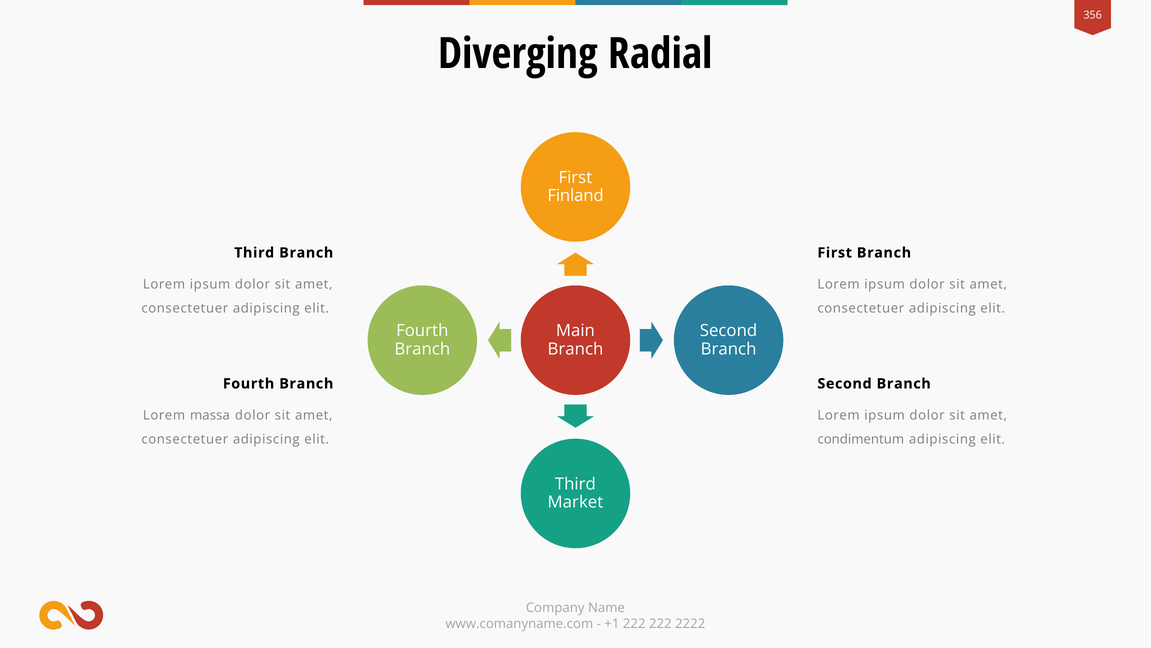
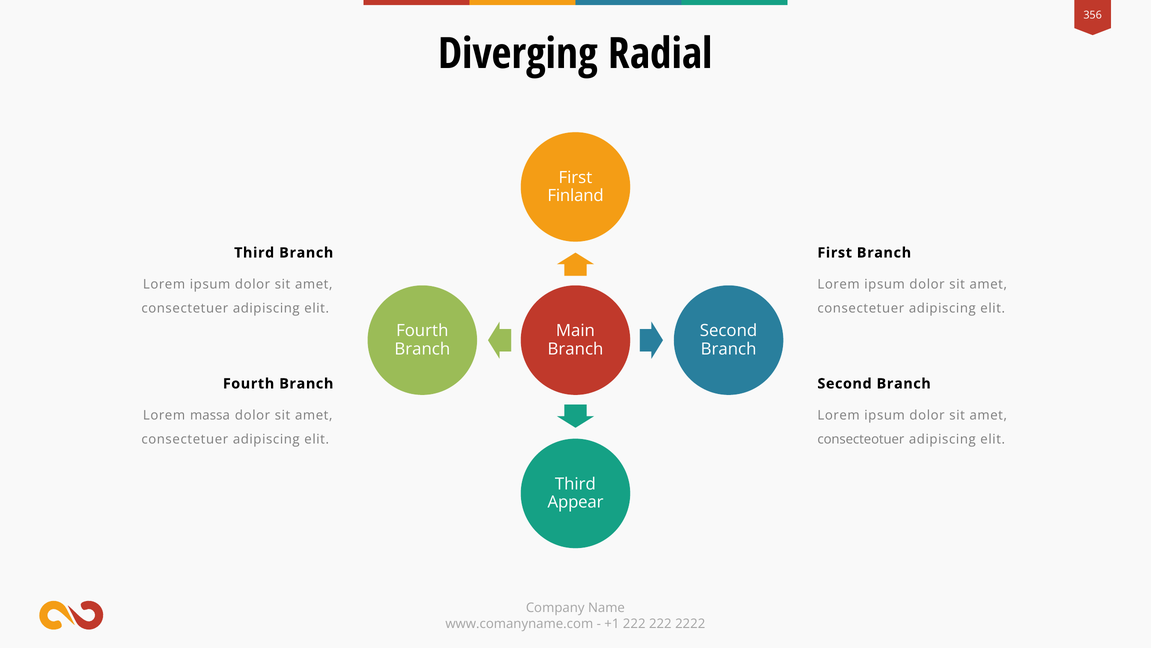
condimentum: condimentum -> consecteotuer (861, 439)
Market: Market -> Appear (576, 502)
